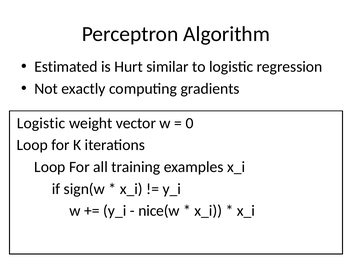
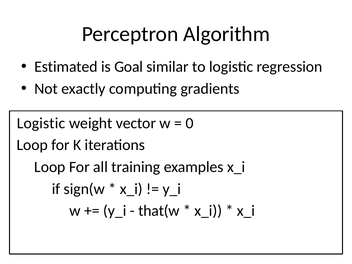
Hurt: Hurt -> Goal (129, 67)
nice(w: nice(w -> that(w (159, 211)
